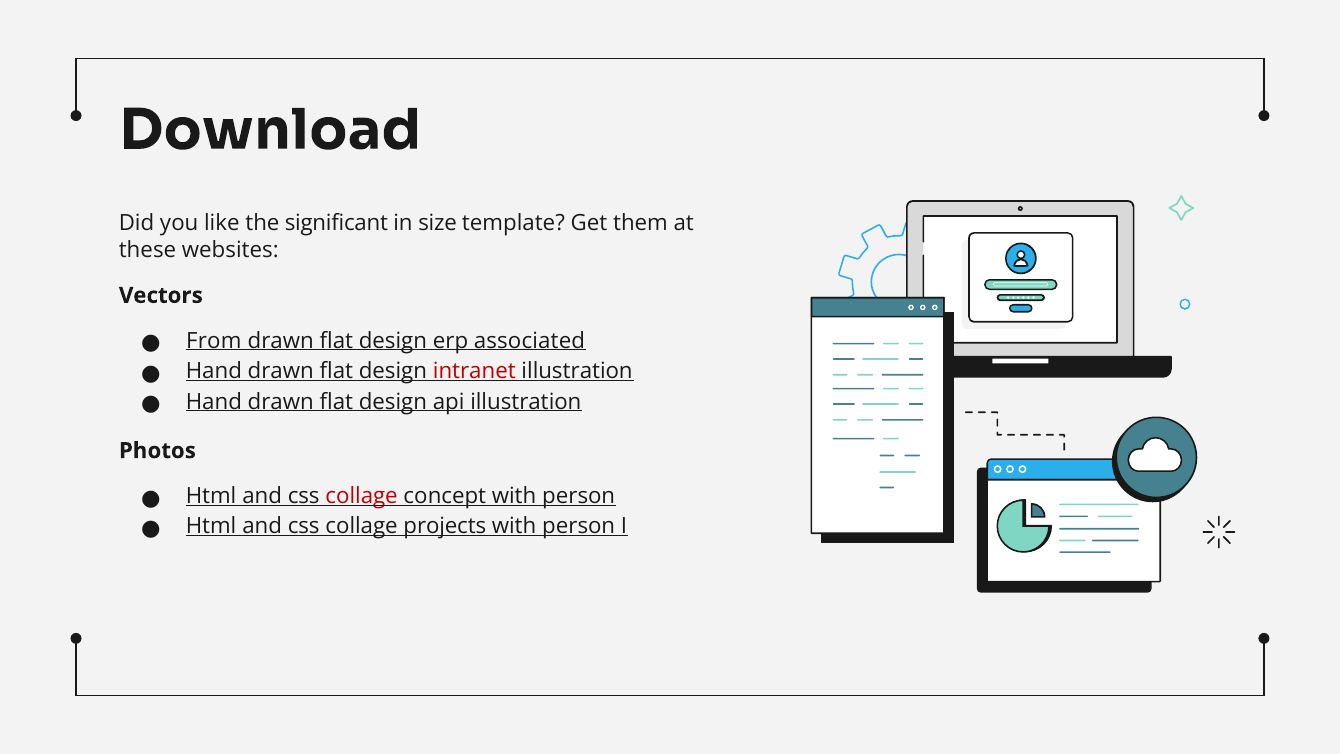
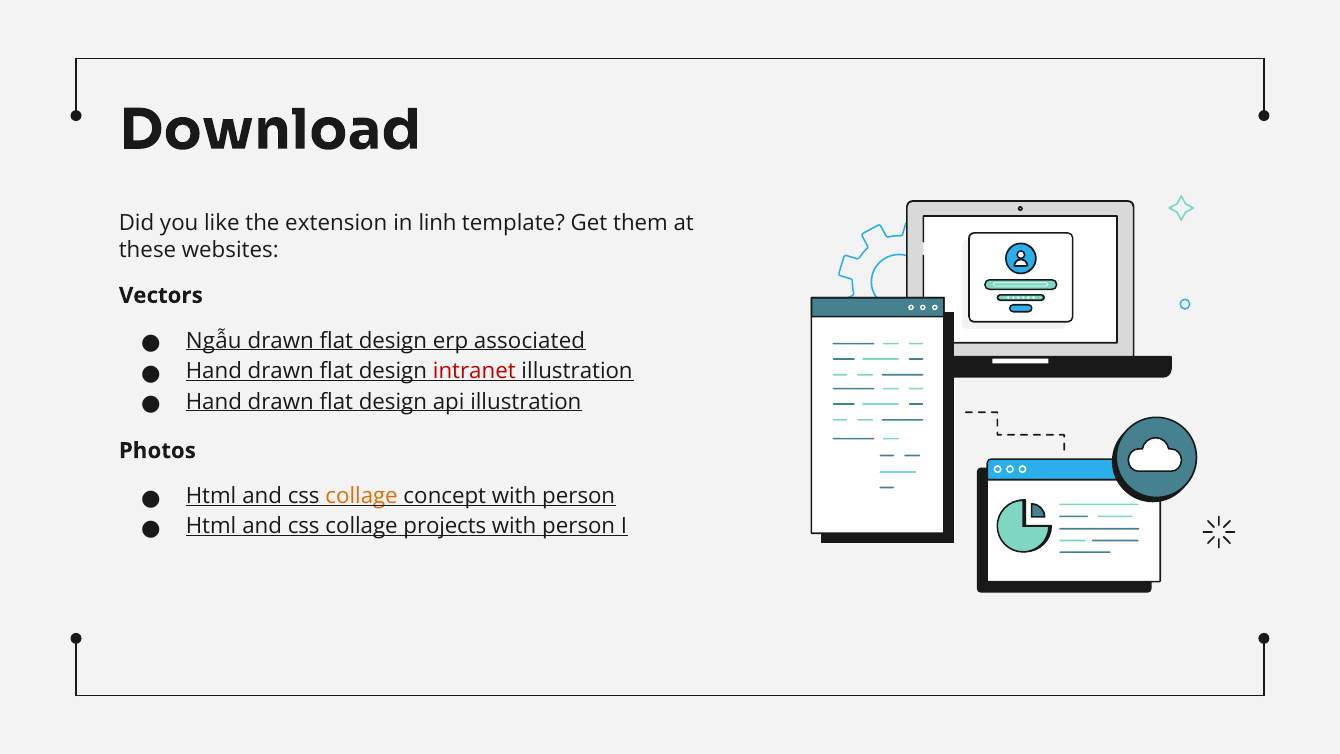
significant: significant -> extension (336, 223)
size: size -> linh (438, 223)
From: From -> Ngẫu (214, 341)
collage colour: red -> orange (362, 496)
